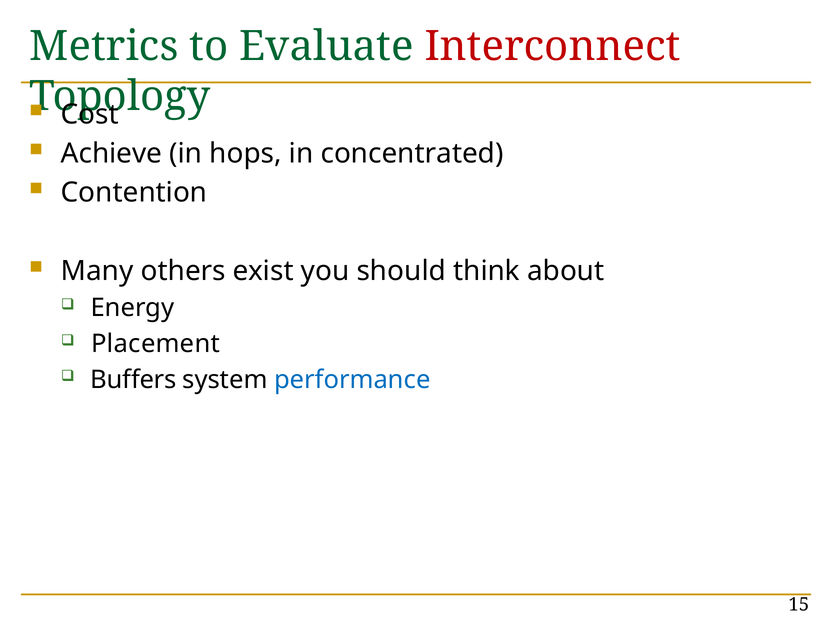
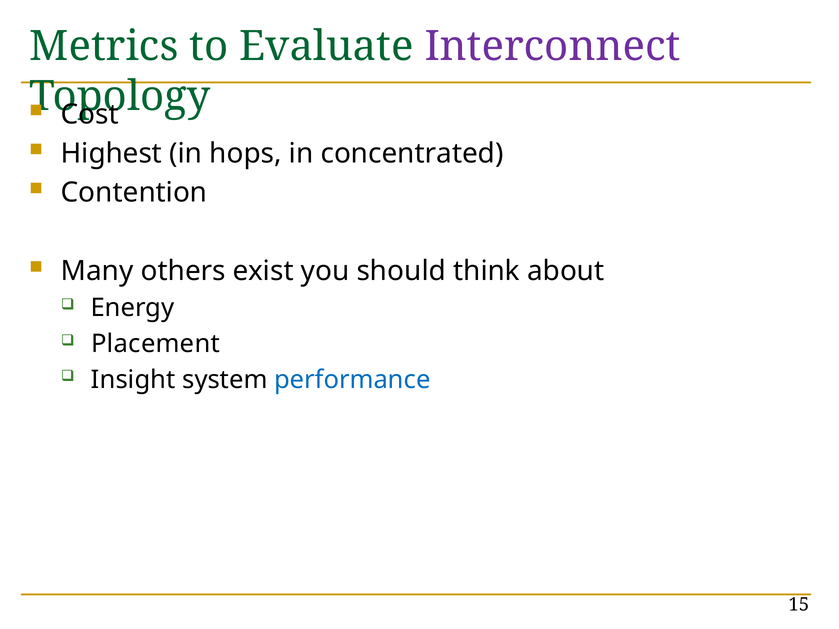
Interconnect colour: red -> purple (553, 46)
Achieve: Achieve -> Highest (111, 154)
Buffers: Buffers -> Insight (133, 380)
